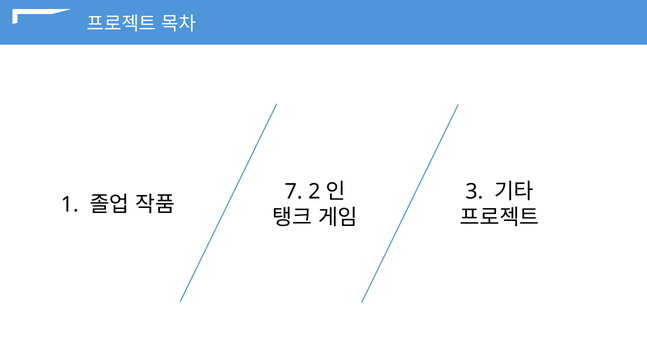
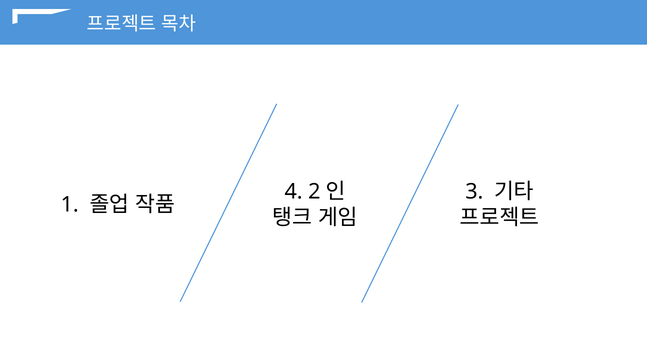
7: 7 -> 4 (294, 192)
